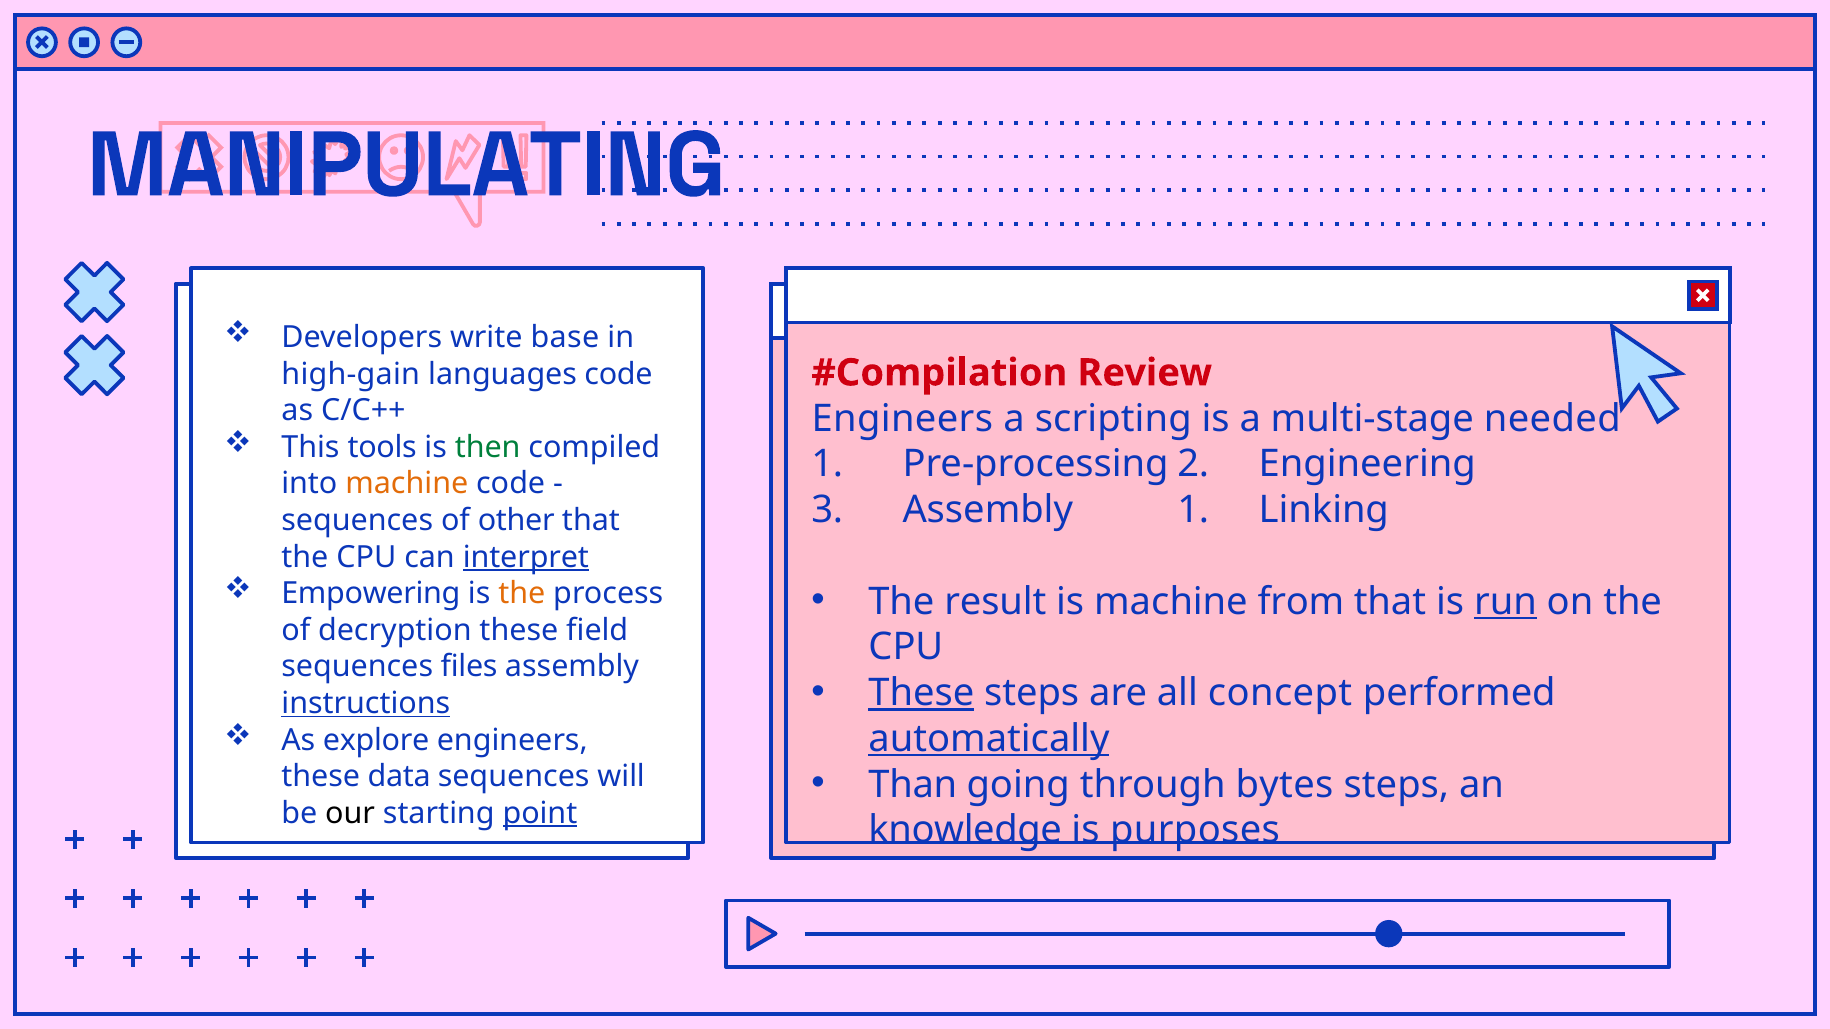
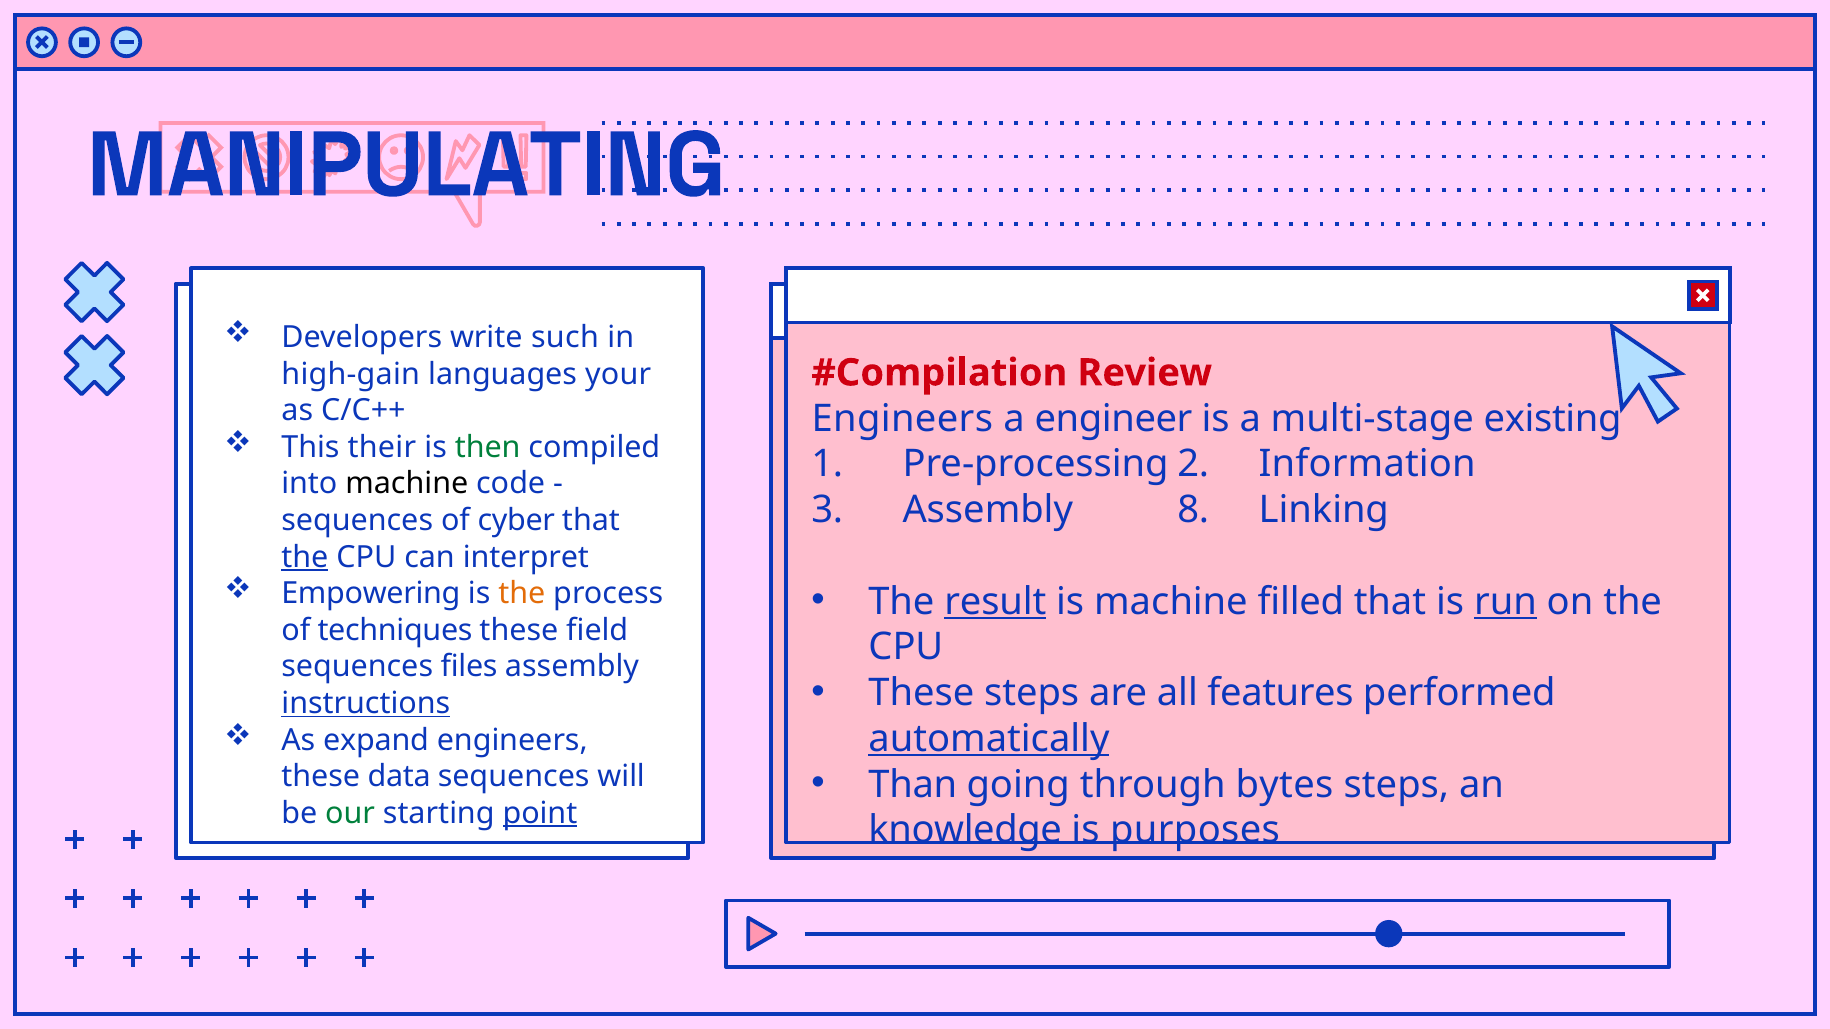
base: base -> such (565, 338)
languages code: code -> your (618, 374)
scripting: scripting -> engineer (1114, 419)
needed: needed -> existing (1553, 419)
tools: tools -> their (382, 448)
Engineering: Engineering -> Information (1367, 465)
machine colour: orange -> black (407, 484)
Assembly 1: 1 -> 8 (1193, 510)
other: other -> cyber (516, 521)
the underline: none -> present (305, 557)
interpret underline: present -> none (526, 557)
result underline: none -> present (995, 602)
from: from -> filled (1301, 602)
decryption: decryption -> techniques (395, 631)
These underline: present -> none (921, 693)
concept: concept -> features (1280, 693)
explore: explore -> expand (376, 740)
our colour: black -> green (350, 814)
